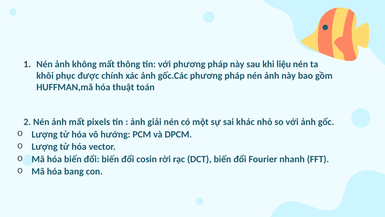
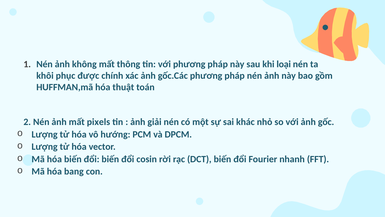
liệu: liệu -> loại (284, 64)
